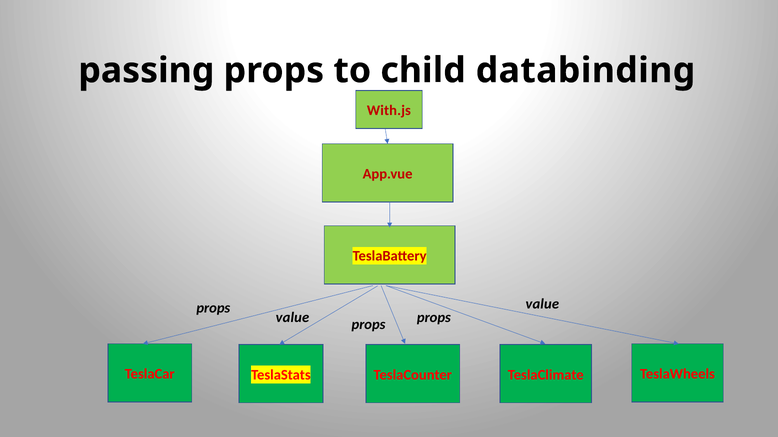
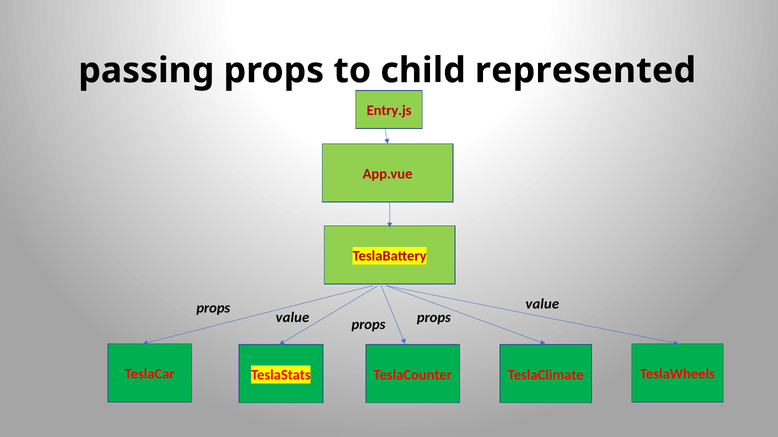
databinding: databinding -> represented (586, 71)
With.js: With.js -> Entry.js (389, 111)
